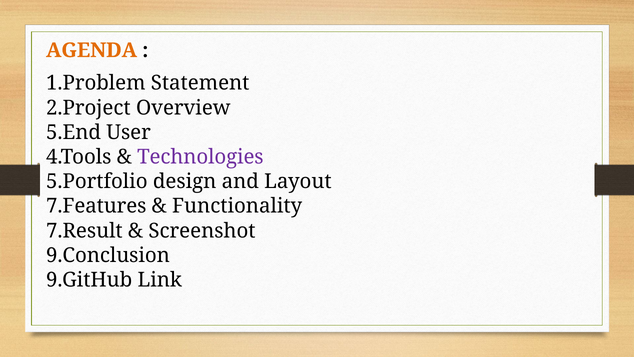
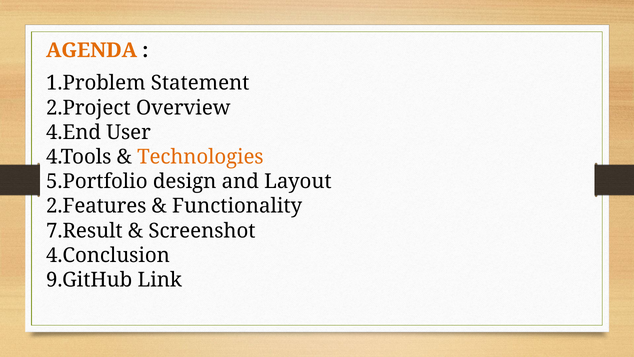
5.End: 5.End -> 4.End (74, 132)
Technologies colour: purple -> orange (200, 157)
7.Features: 7.Features -> 2.Features (96, 206)
9.Conclusion: 9.Conclusion -> 4.Conclusion (108, 255)
